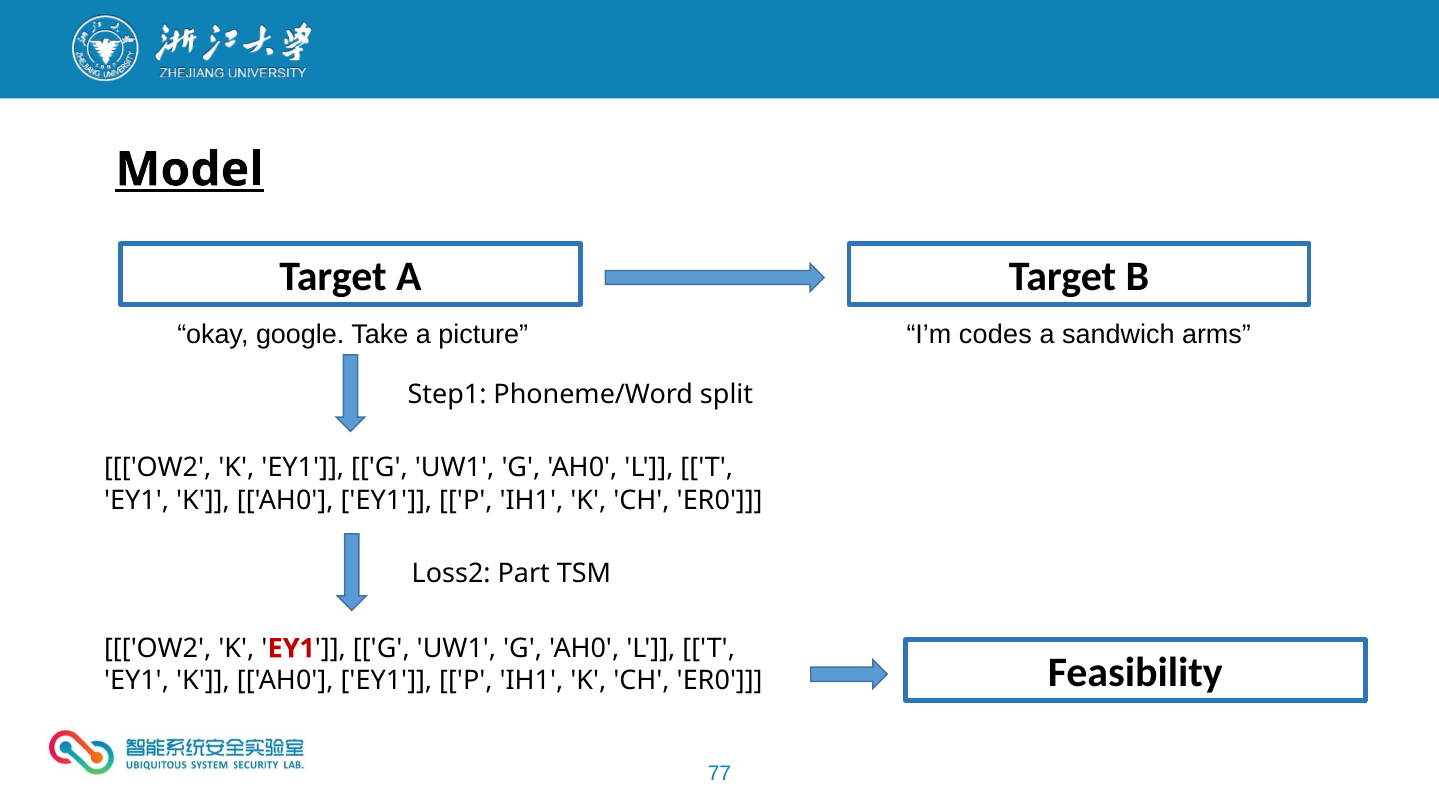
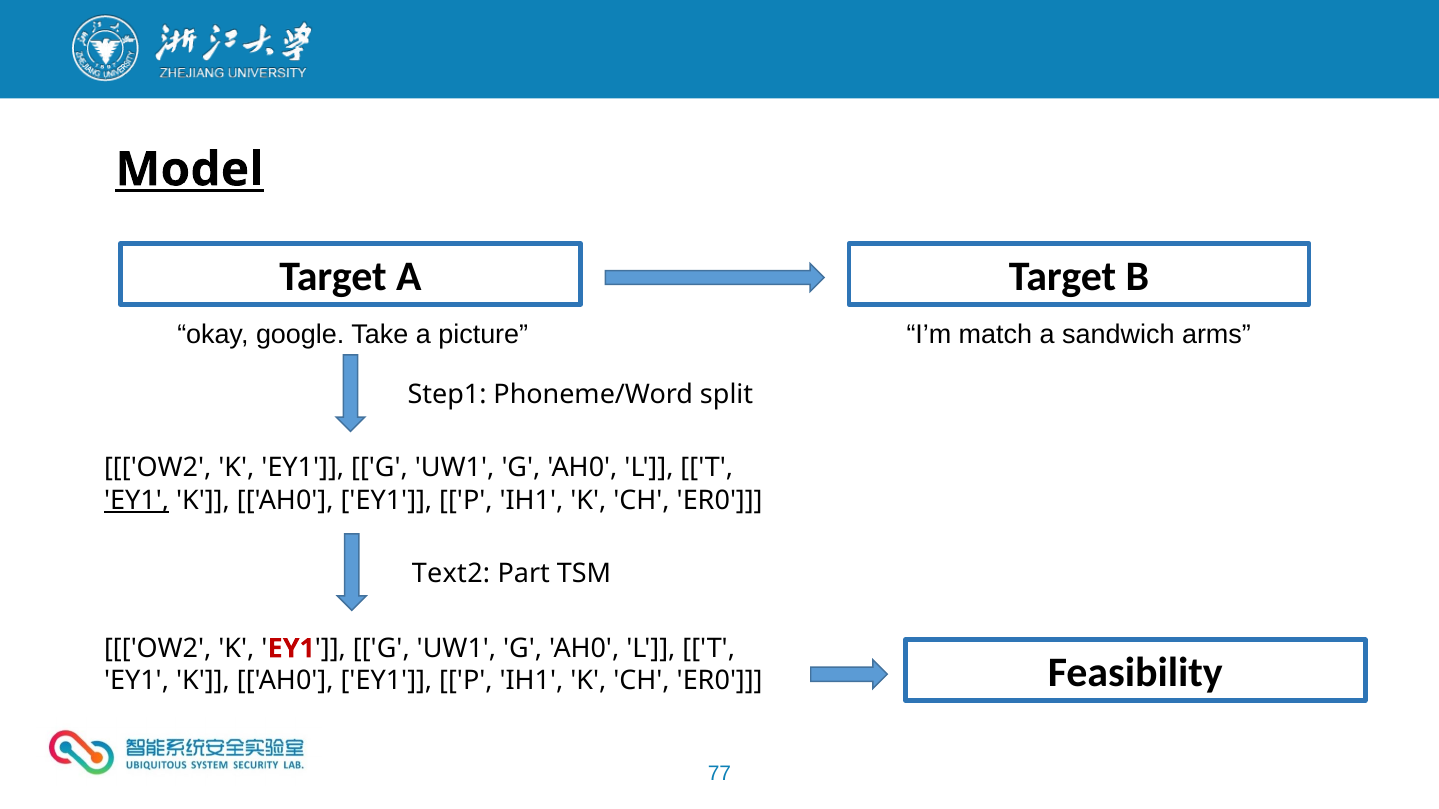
codes: codes -> match (995, 335)
EY1 underline: none -> present (137, 501)
Loss2: Loss2 -> Text2 (451, 574)
